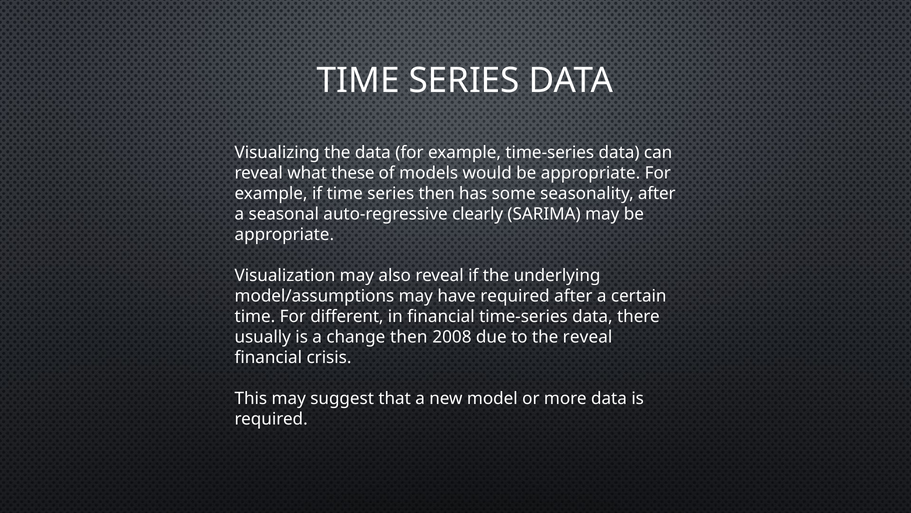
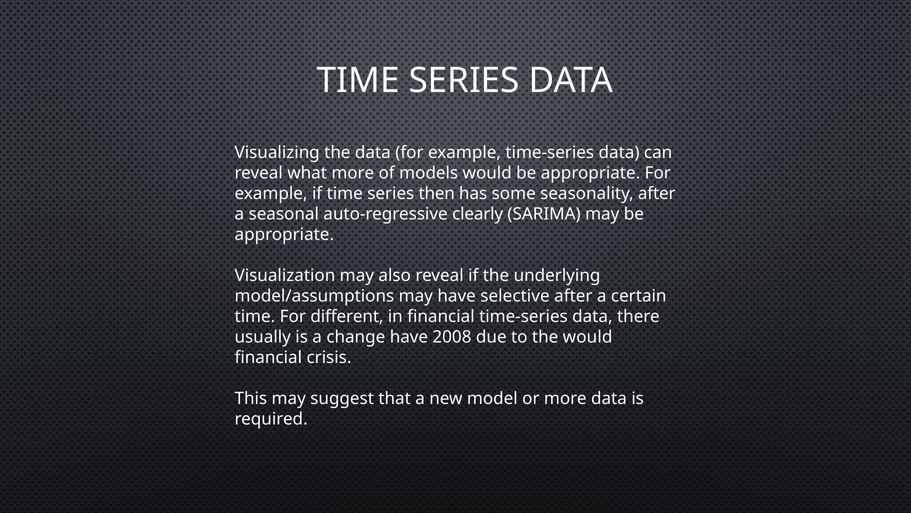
what these: these -> more (353, 173)
have required: required -> selective (515, 296)
change then: then -> have (409, 337)
the reveal: reveal -> would (588, 337)
